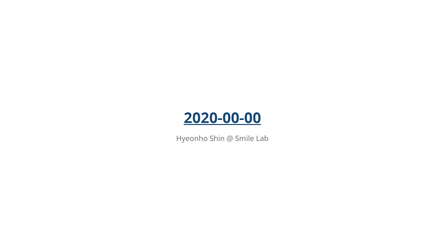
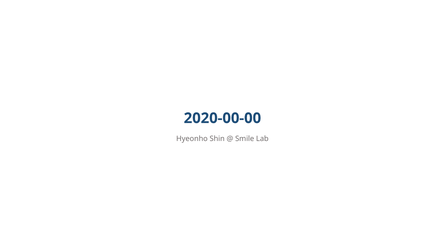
2020-00-00 underline: present -> none (222, 118)
